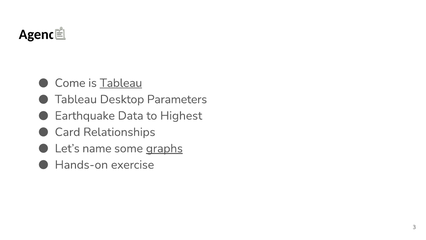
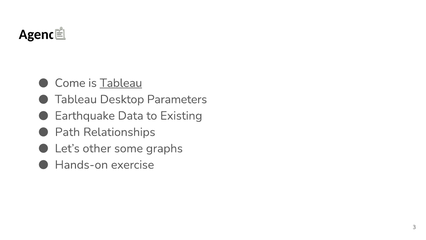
Highest: Highest -> Existing (181, 116)
Card: Card -> Path (67, 132)
name: name -> other (97, 148)
graphs underline: present -> none (164, 148)
